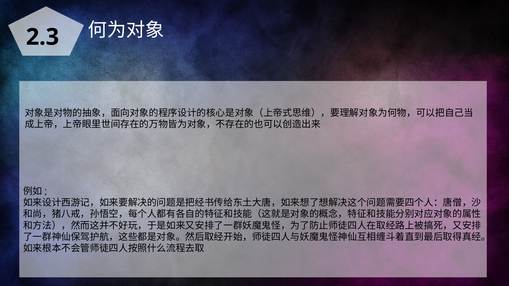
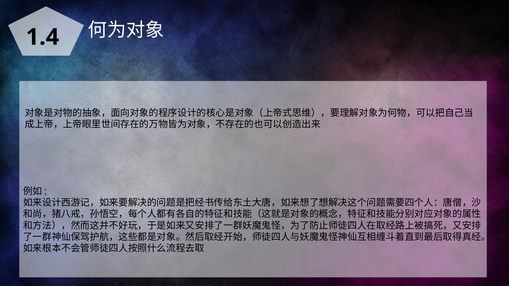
2.3: 2.3 -> 1.4 (42, 37)
